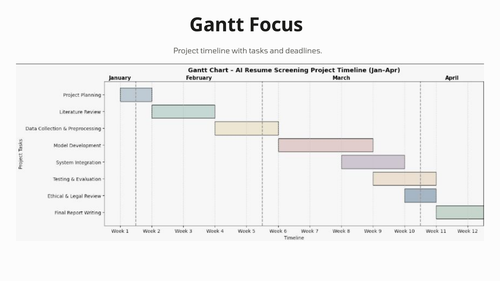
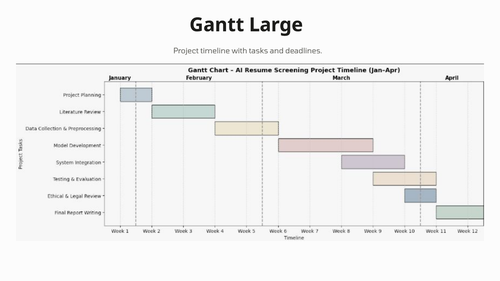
Focus: Focus -> Large (276, 25)
